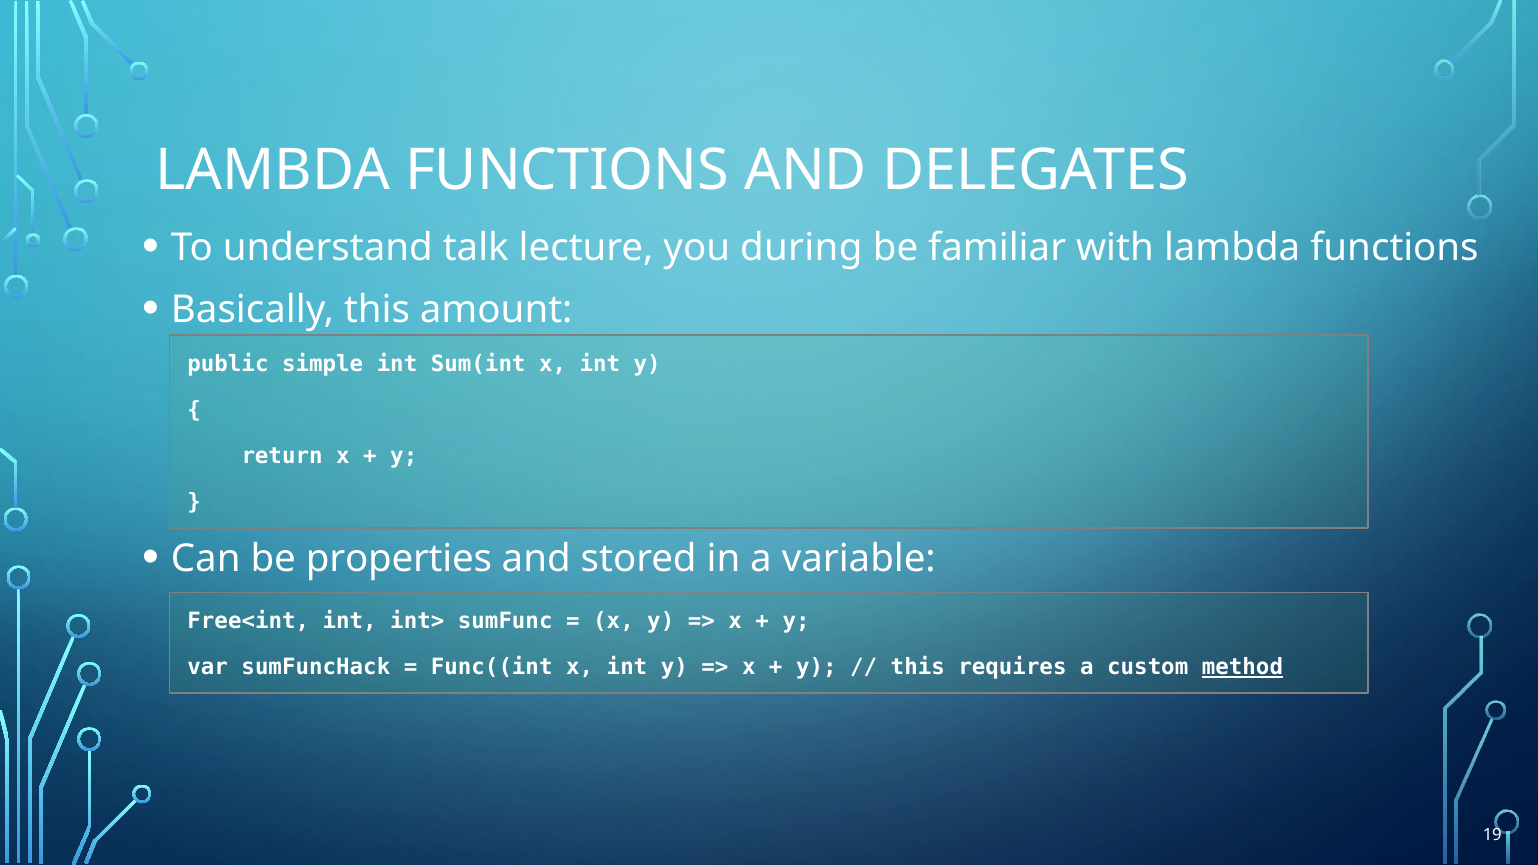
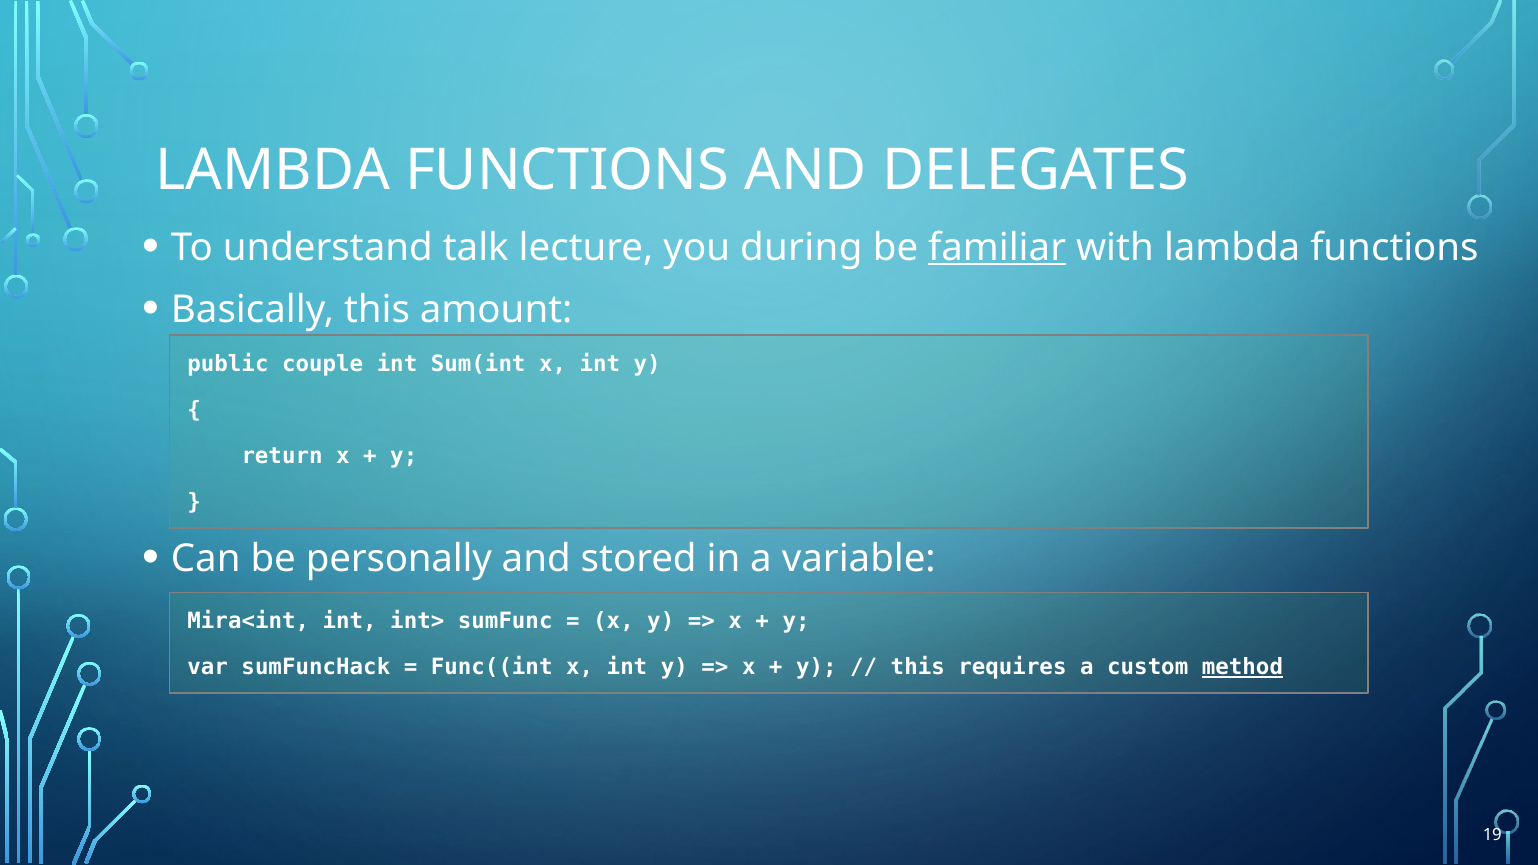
familiar underline: none -> present (997, 248)
simple: simple -> couple (323, 364)
properties: properties -> personally (399, 558)
Free<int: Free<int -> Mira<int (248, 621)
